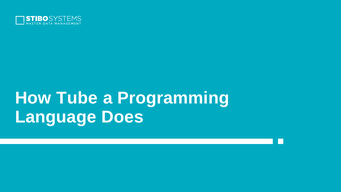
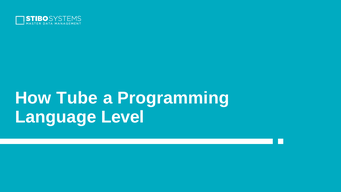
Does: Does -> Level (123, 117)
